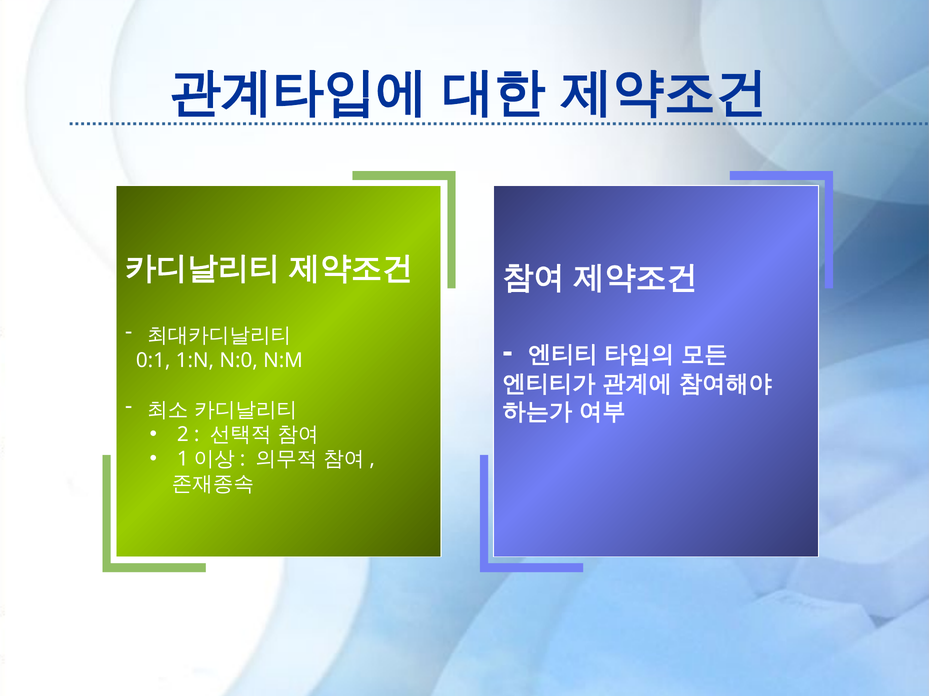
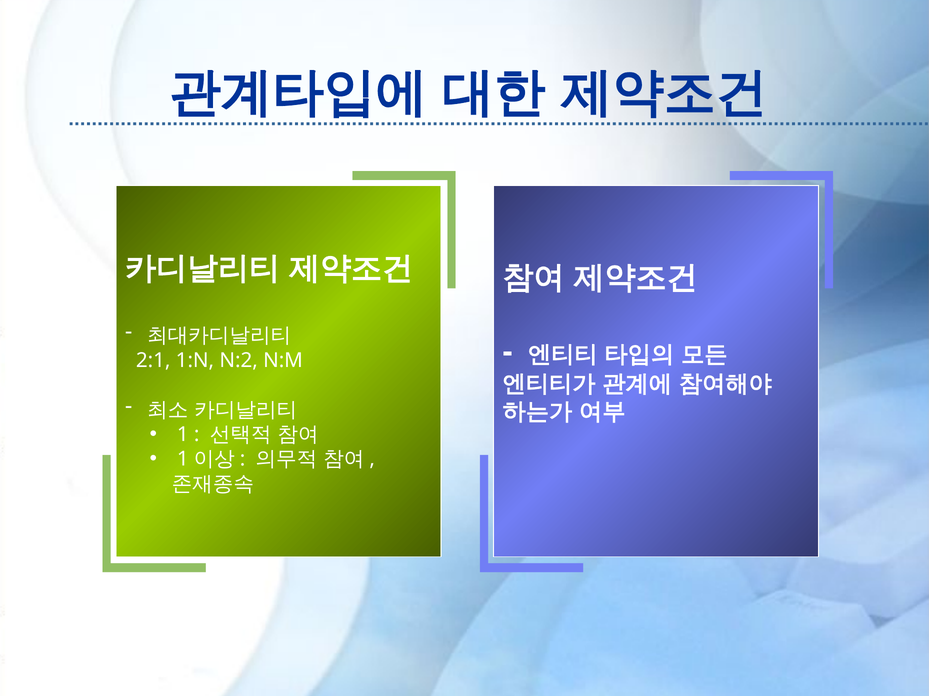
0:1: 0:1 -> 2:1 (153, 361)
N:0: N:0 -> N:2 (239, 361)
2: 2 -> 1 (183, 435)
